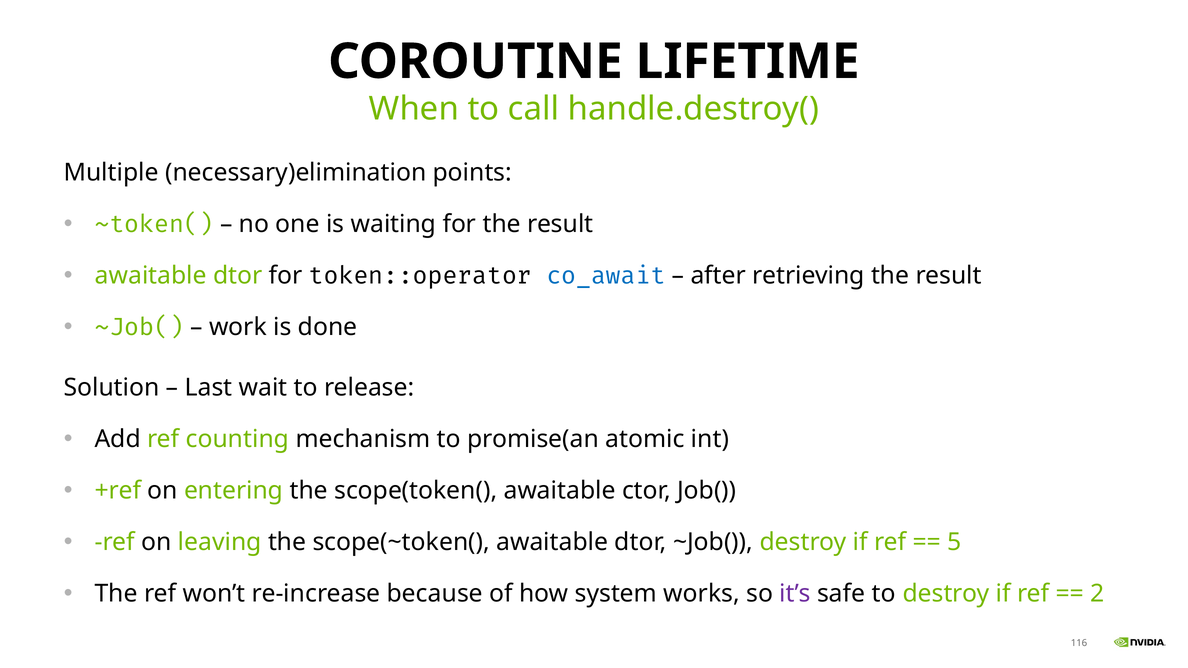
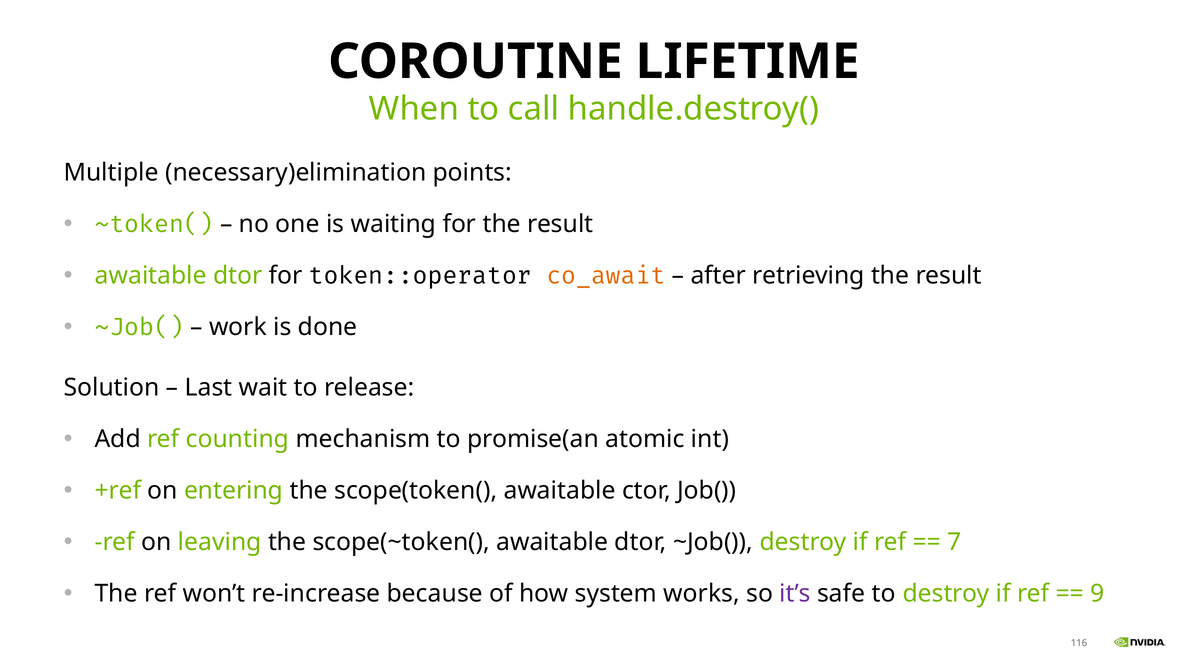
co_await colour: blue -> orange (606, 276)
5: 5 -> 7 (955, 542)
2: 2 -> 9 (1097, 594)
